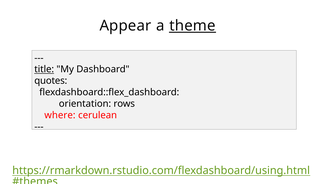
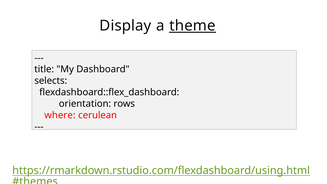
Appear: Appear -> Display (125, 26)
title underline: present -> none (44, 69)
quotes: quotes -> selects (51, 81)
